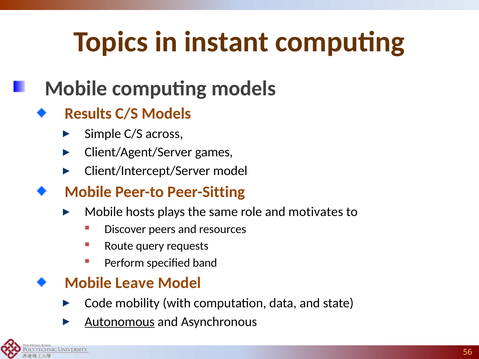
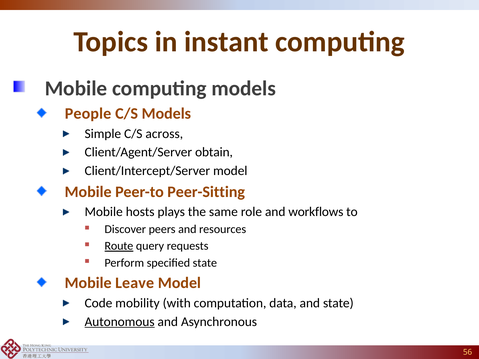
Results: Results -> People (88, 114)
games: games -> obtain (214, 152)
motivates: motivates -> workflows (316, 212)
Route underline: none -> present (119, 246)
specified band: band -> state (205, 263)
